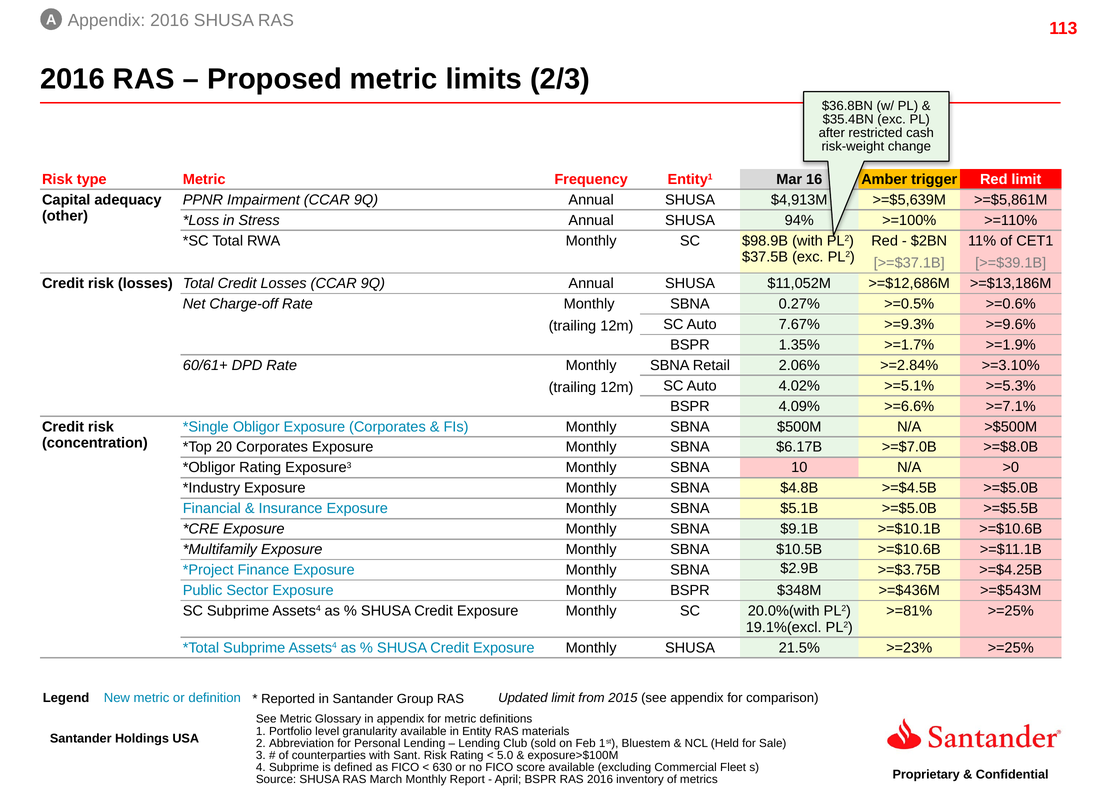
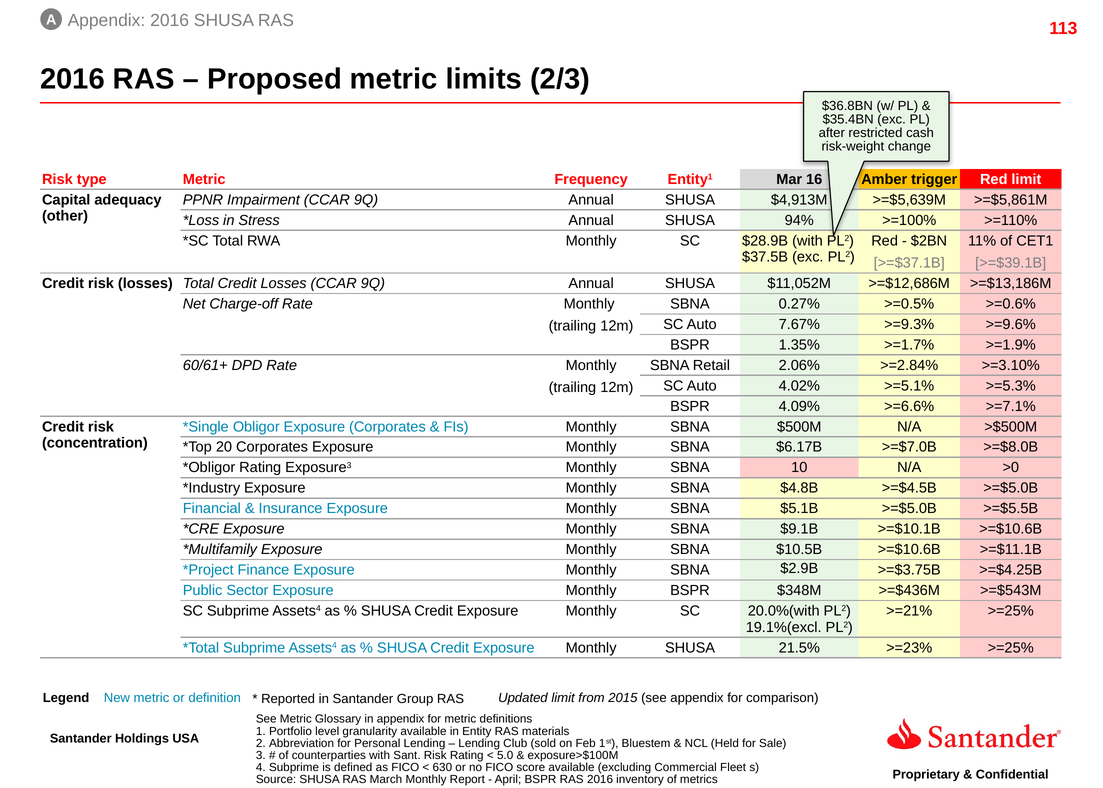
$98.9B: $98.9B -> $28.9B (765, 241)
>=81%: >=81% -> >=21% (909, 611)
